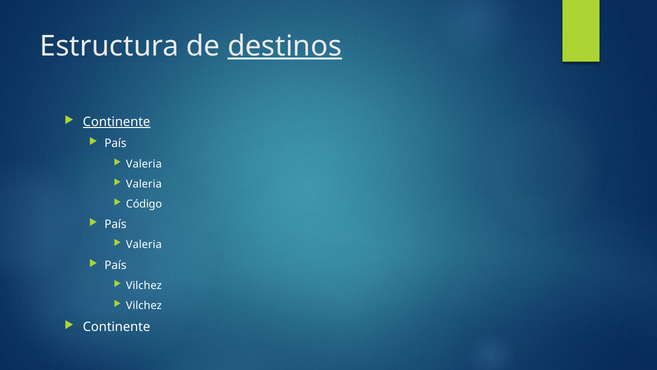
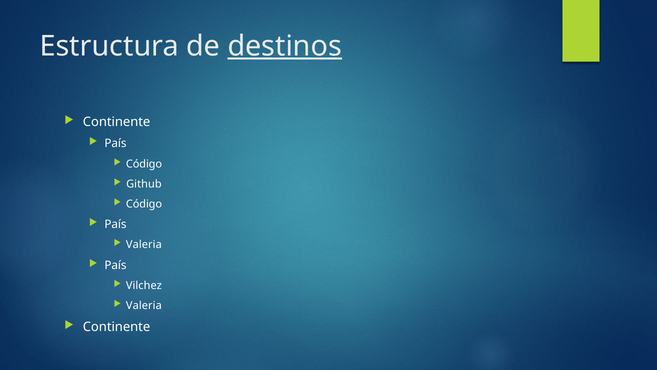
Continente underline: present -> none (117, 122)
Valeria: Valeria -> Código (144, 164)
Valeria: Valeria -> Github (144, 184)
Vilchez: Vilchez -> Valeria (144, 305)
